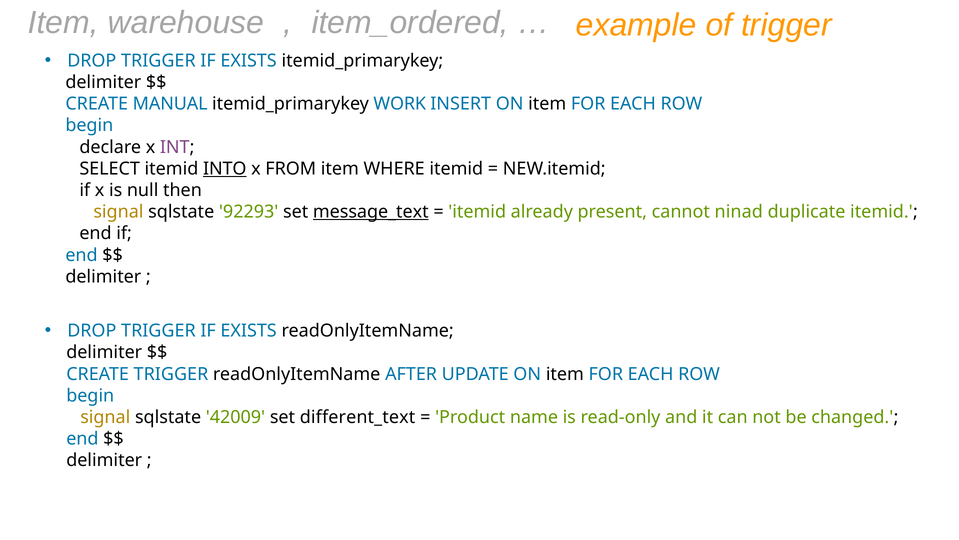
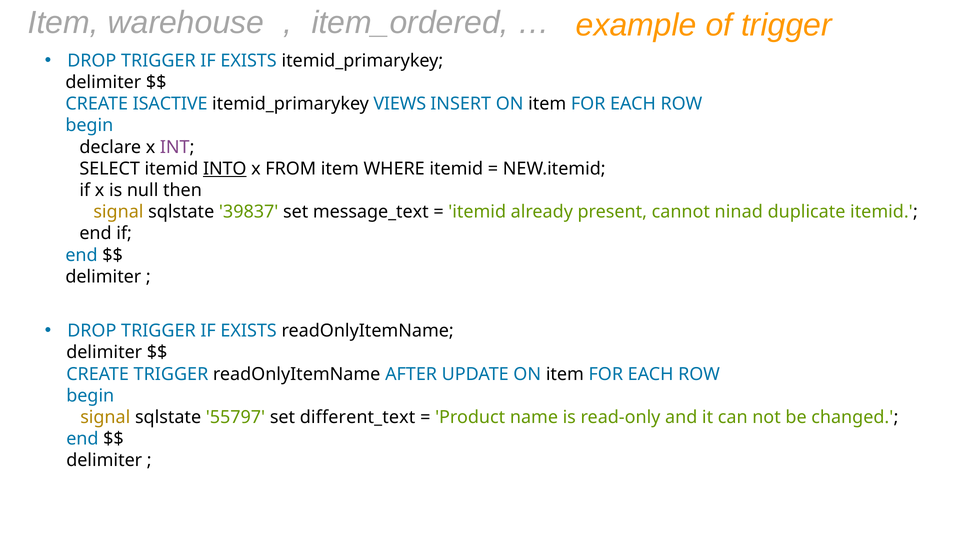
MANUAL: MANUAL -> ISACTIVE (170, 104)
WORK: WORK -> VIEWS (400, 104)
92293: 92293 -> 39837 (249, 212)
message_text underline: present -> none (371, 212)
42009: 42009 -> 55797 (235, 417)
